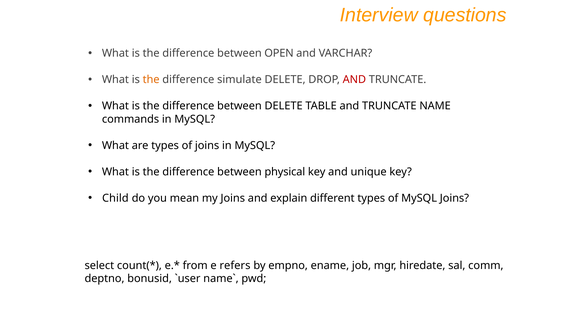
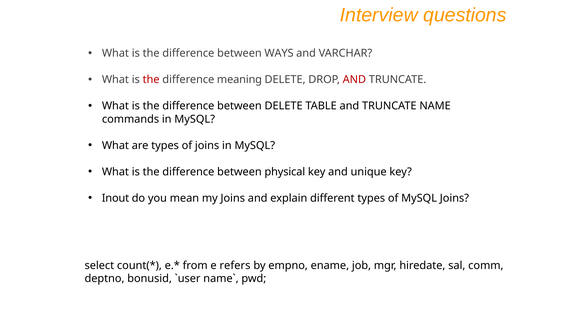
OPEN: OPEN -> WAYS (279, 53)
the colour: orange -> red (151, 80)
simulate: simulate -> meaning (239, 80)
Child: Child -> Inout (115, 198)
